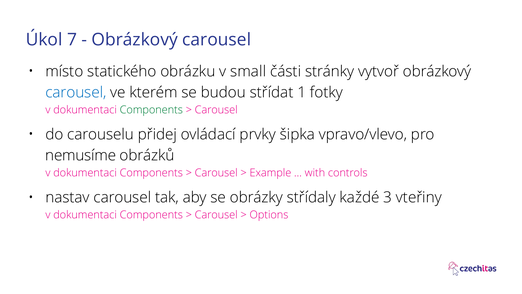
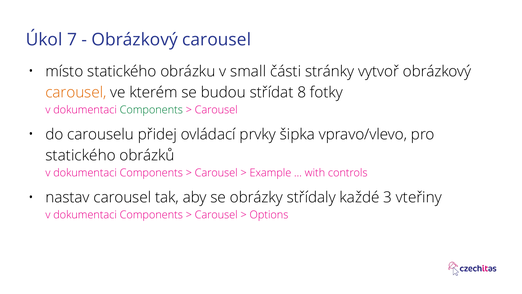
carousel colour: blue -> orange (76, 92)
1: 1 -> 8 (302, 92)
nemusíme: nemusíme -> statického (81, 155)
